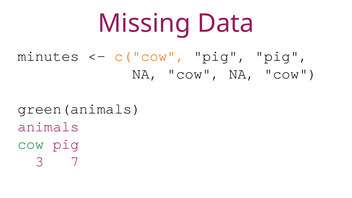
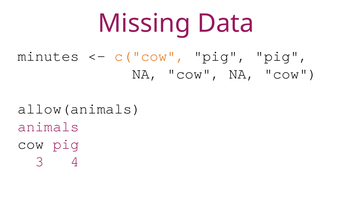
green(animals: green(animals -> allow(animals (79, 109)
cow colour: green -> black (31, 144)
7: 7 -> 4 (75, 162)
